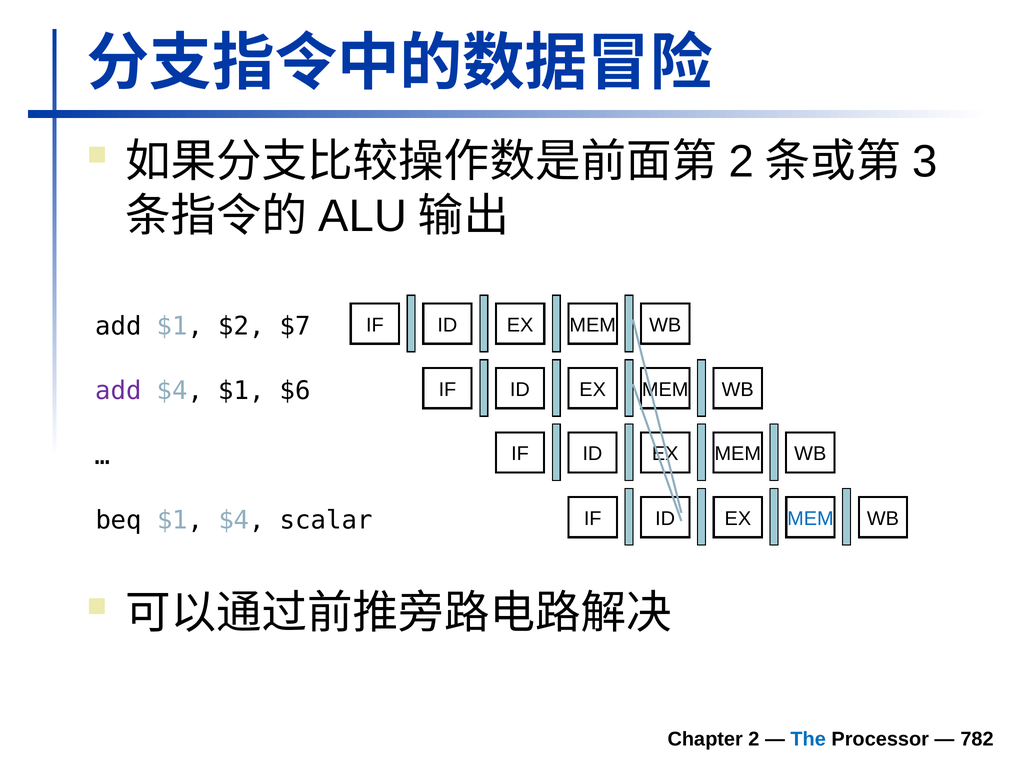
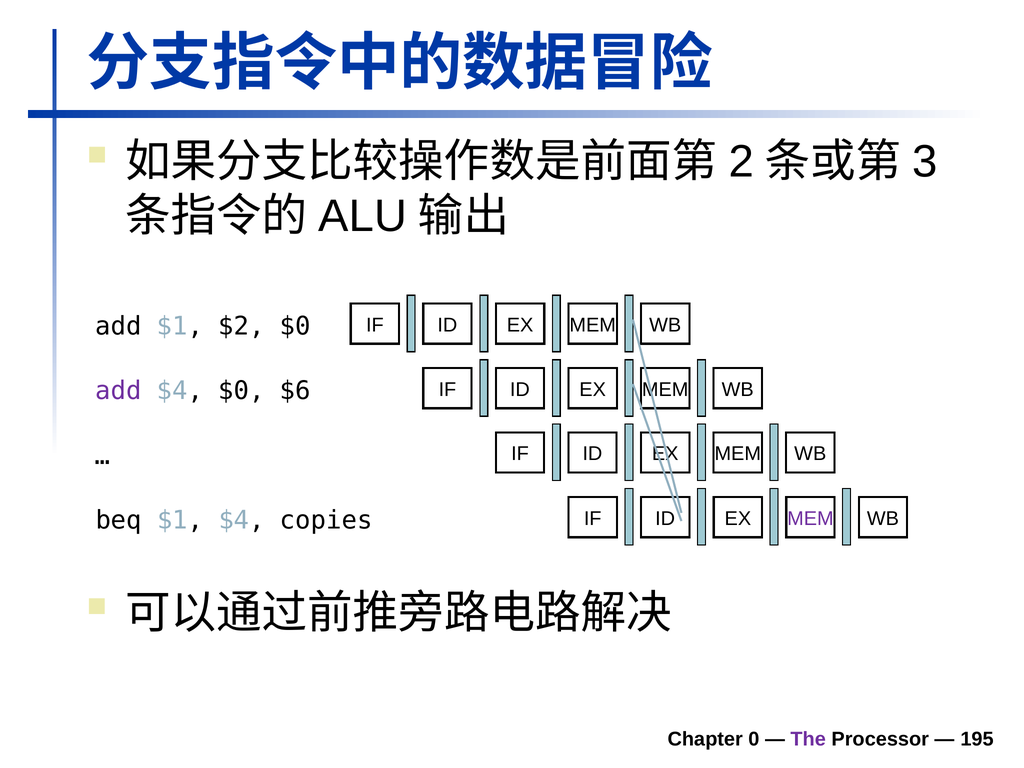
$2 $7: $7 -> $0 (295, 326)
$4 $1: $1 -> $0 (241, 391)
scalar: scalar -> copies (326, 520)
MEM colour: blue -> purple (810, 518)
Chapter 2: 2 -> 0 (754, 739)
The colour: blue -> purple (808, 739)
782: 782 -> 195 (977, 739)
